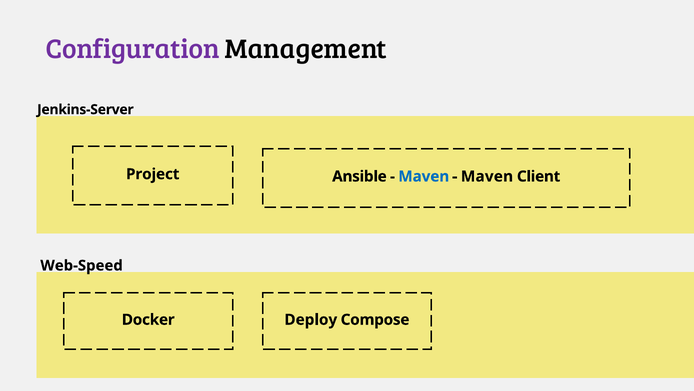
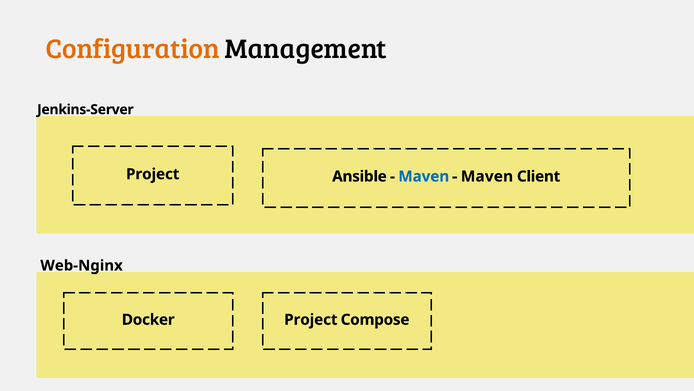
Configuration colour: purple -> orange (133, 49)
Web-Speed: Web-Speed -> Web-Nginx (82, 265)
Docker Deploy: Deploy -> Project (311, 319)
